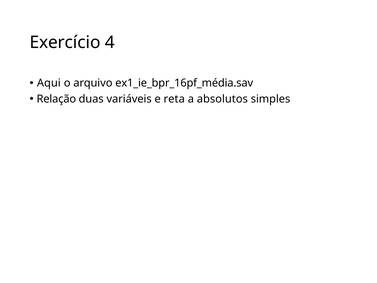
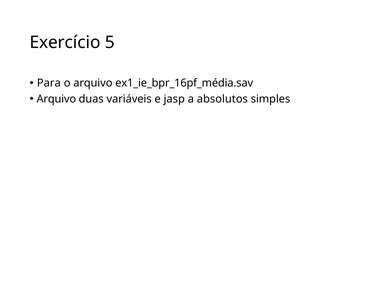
4: 4 -> 5 (110, 42)
Aqui: Aqui -> Para (49, 83)
Relação: Relação -> Arquivo (56, 99)
reta: reta -> jasp (174, 99)
